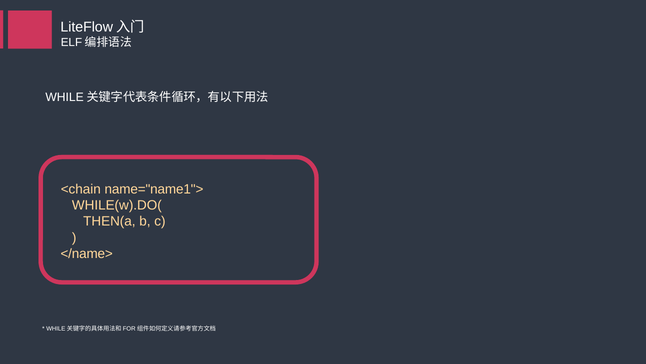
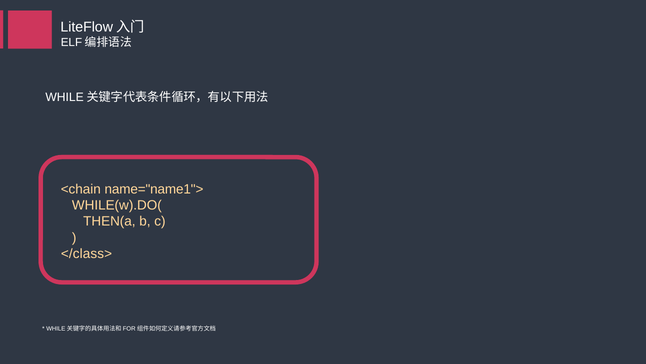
</name>: </name> -> </class> (87, 253)
